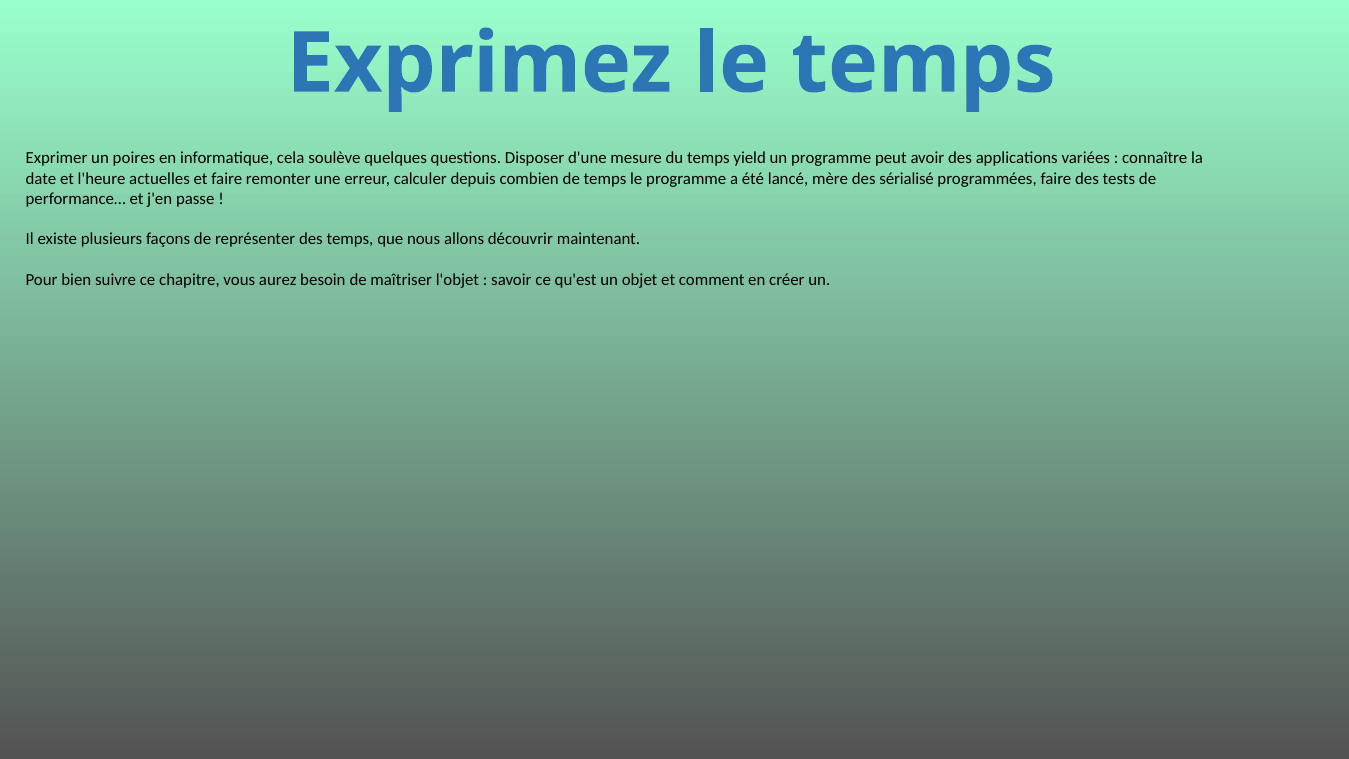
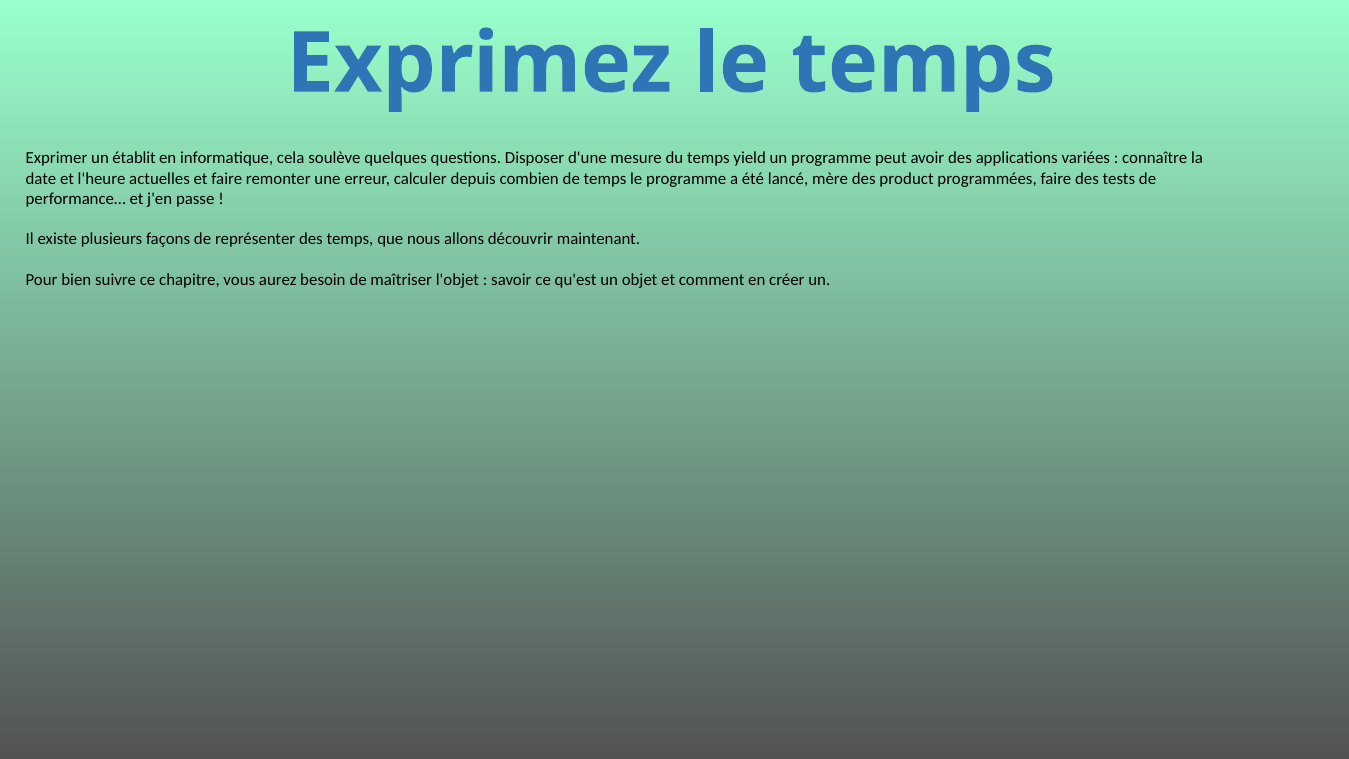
poires: poires -> établit (134, 158)
sérialisé: sérialisé -> product (907, 179)
